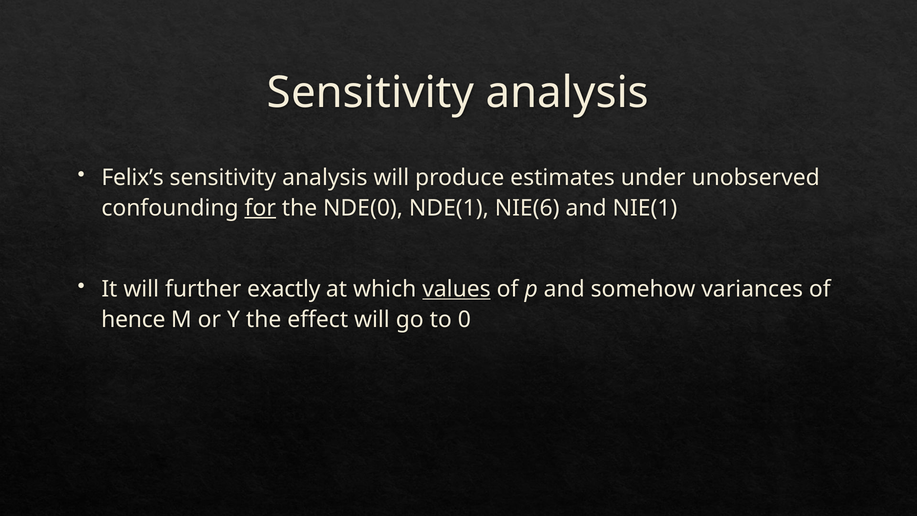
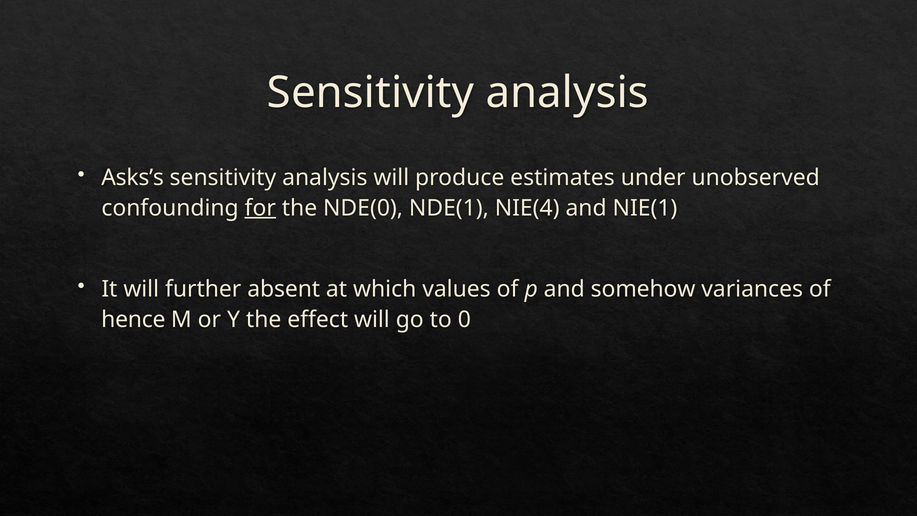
Felix’s: Felix’s -> Asks’s (133, 178)
NIE(6: NIE(6 -> NIE(4 (527, 208)
exactly: exactly -> absent (284, 289)
values underline: present -> none (456, 289)
